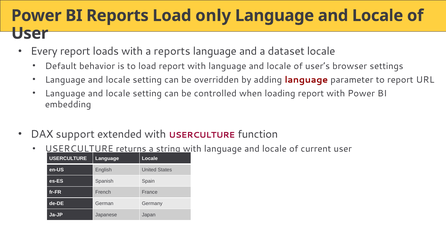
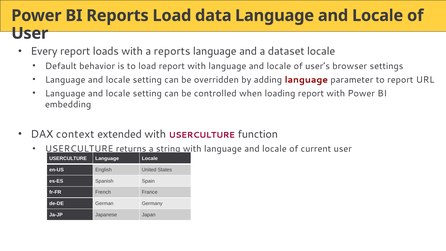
only: only -> data (213, 16)
support: support -> context (75, 134)
